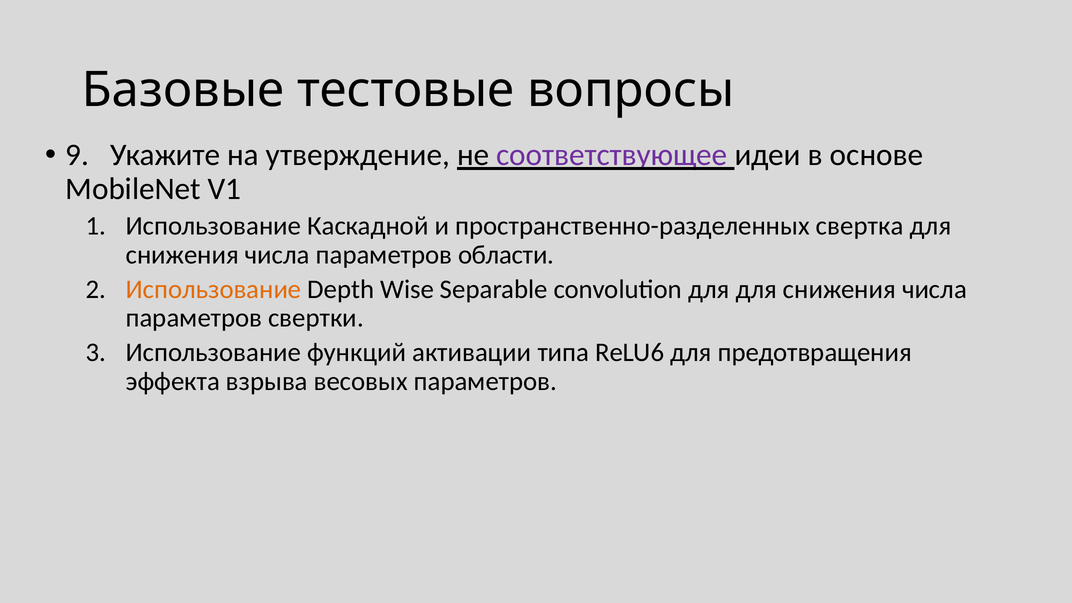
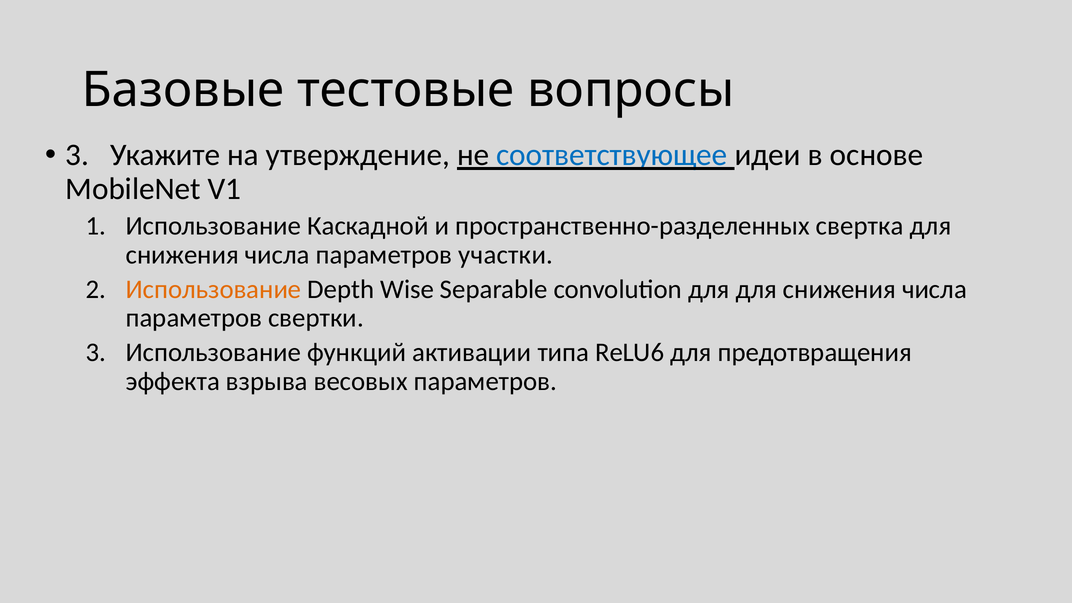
9: 9 -> 3 (77, 155)
соответствующее colour: purple -> blue (612, 155)
области: области -> участки (506, 255)
